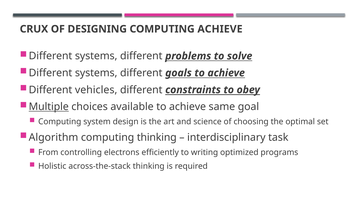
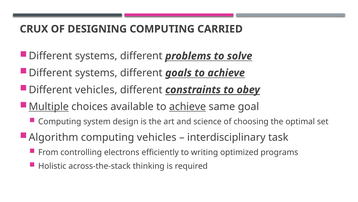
COMPUTING ACHIEVE: ACHIEVE -> CARRIED (220, 29)
achieve underline: none -> present (188, 106)
computing thinking: thinking -> vehicles (157, 137)
